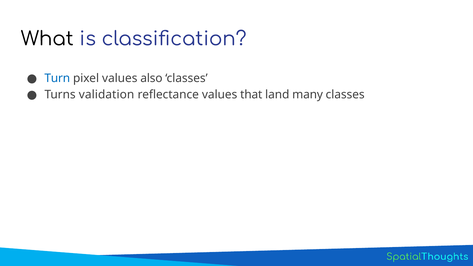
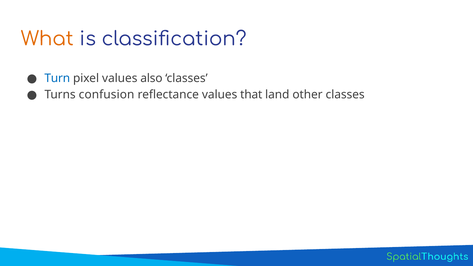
What colour: black -> orange (47, 39)
validation: validation -> confusion (107, 95)
many: many -> other (308, 95)
